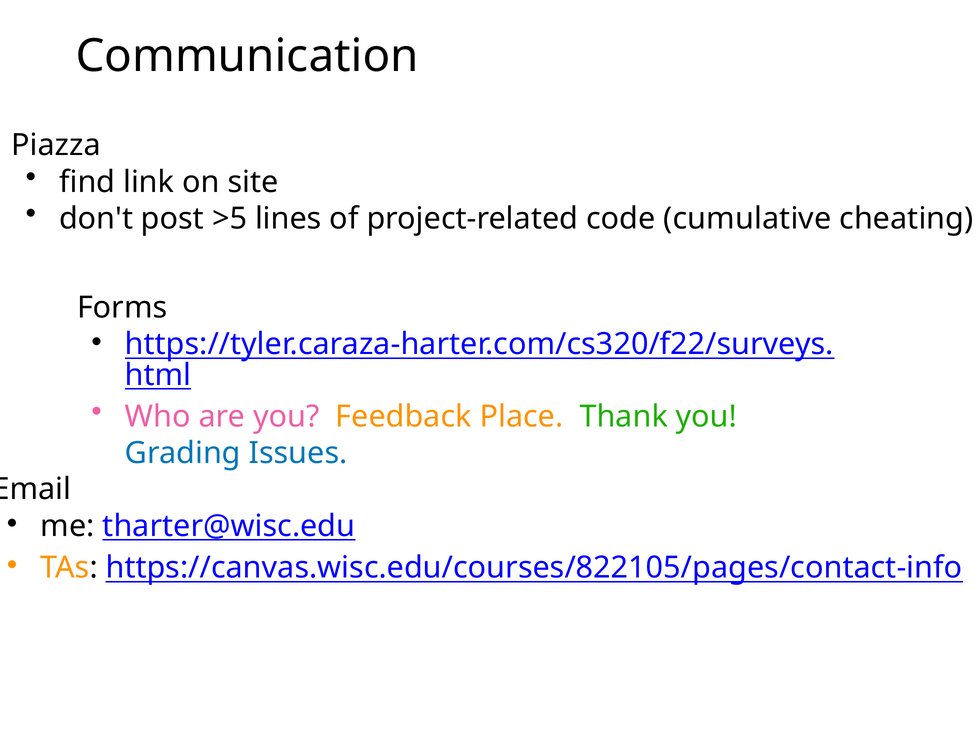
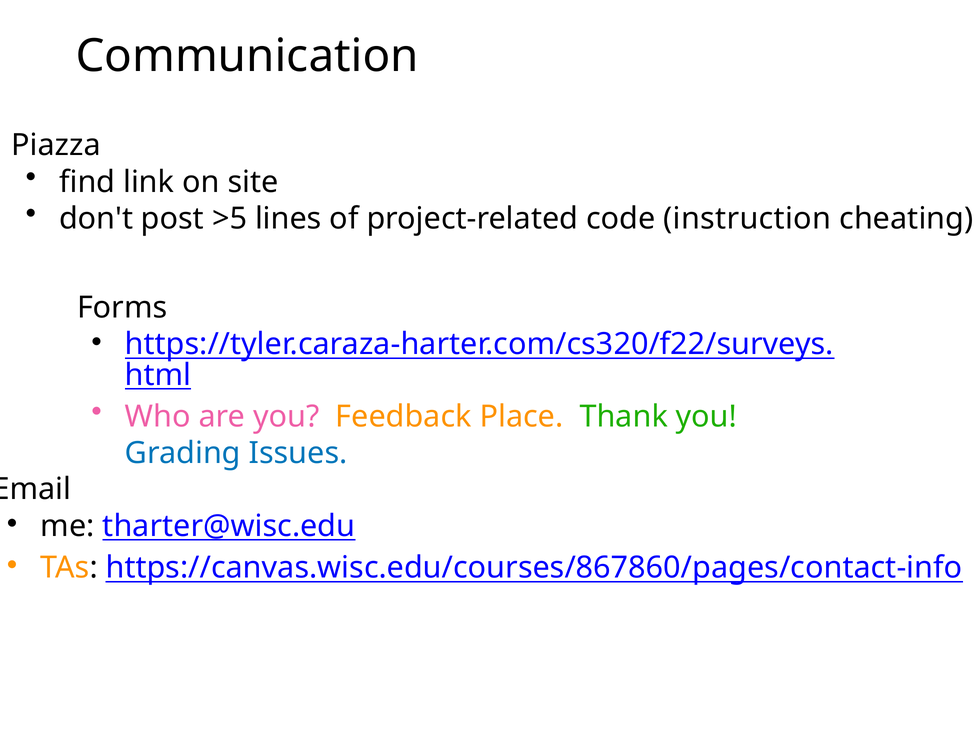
cumulative: cumulative -> instruction (747, 219)
https://canvas.wisc.edu/courses/822105/pages/contact-info: https://canvas.wisc.edu/courses/822105/pages/contact-info -> https://canvas.wisc.edu/courses/867860/pages/contact-info (534, 568)
